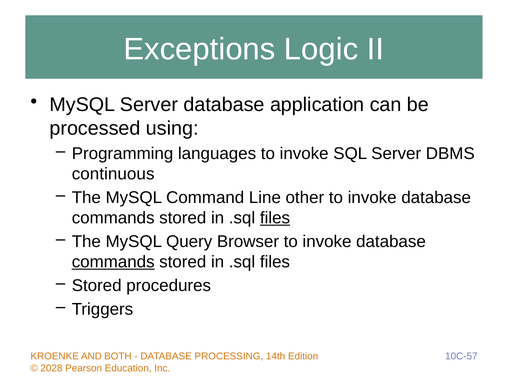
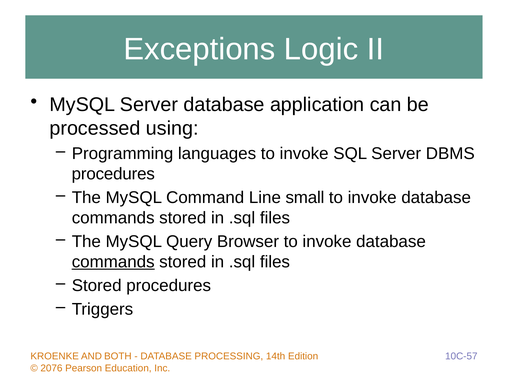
continuous: continuous -> procedures (113, 174)
other: other -> small (305, 198)
files underline: present -> none (275, 218)
2028: 2028 -> 2076 (51, 368)
